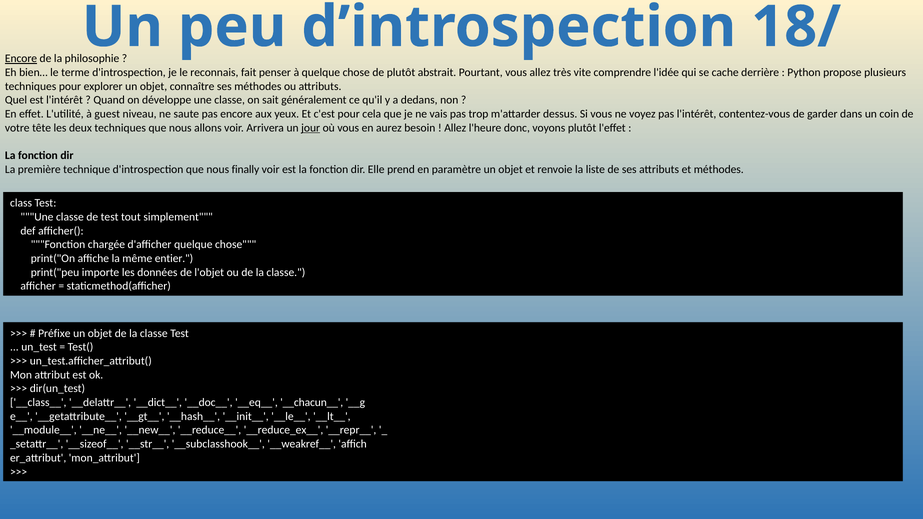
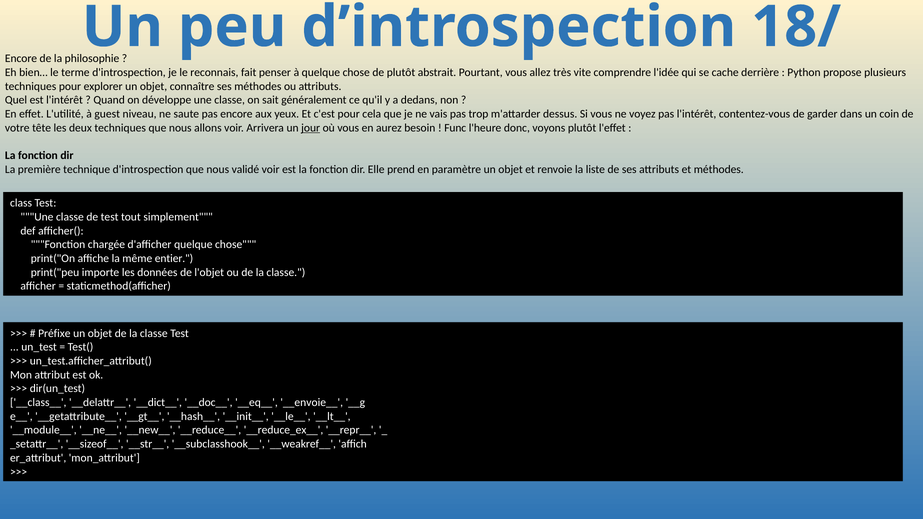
Encore underline: present -> none (21, 59)
Allez: Allez -> Func (455, 128)
finally: finally -> validé (245, 169)
__chacun__: __chacun__ -> __envoie__ (312, 403)
